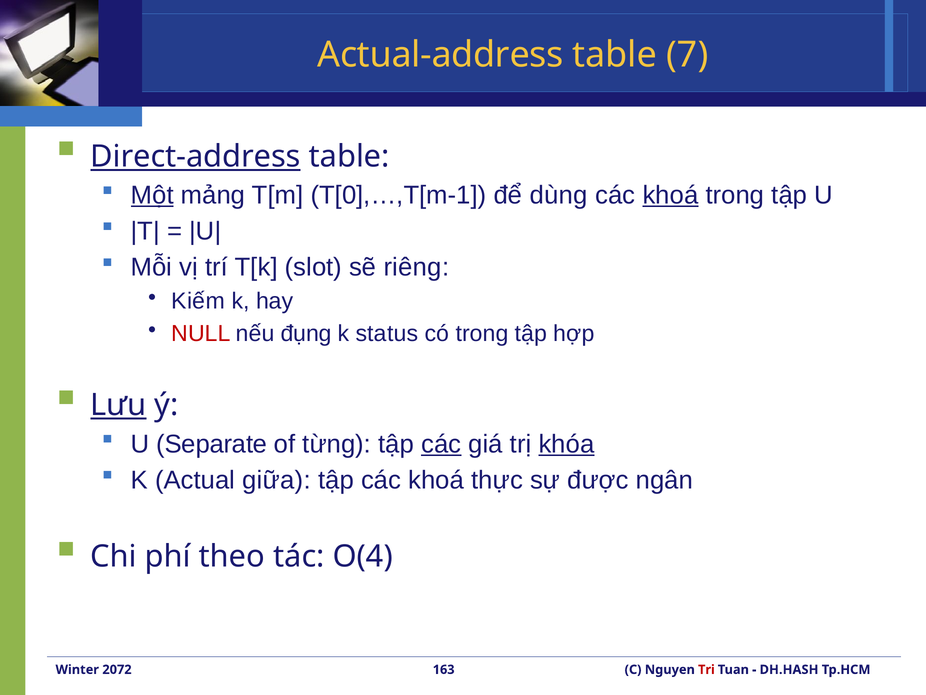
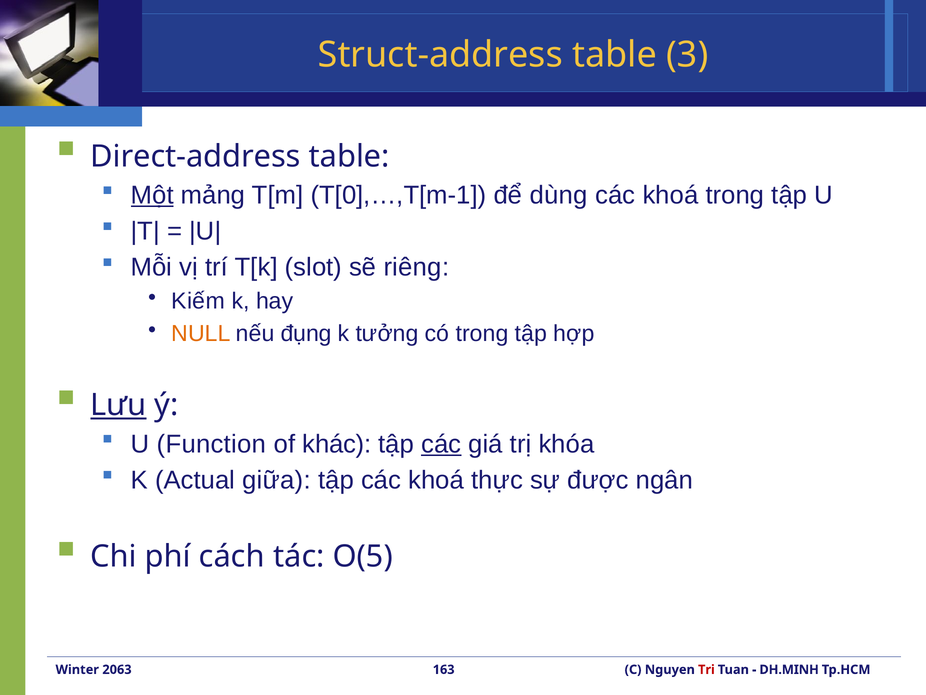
Actual-address: Actual-address -> Struct-address (440, 55)
7: 7 -> 3 (687, 55)
Direct-address underline: present -> none (196, 156)
khoá underline: present -> none (670, 195)
NULL colour: red -> orange (201, 333)
status: status -> tưởng (387, 333)
Separate: Separate -> Function (211, 444)
từng: từng -> khác (337, 444)
khóa underline: present -> none (566, 444)
theo: theo -> cách (232, 556)
O(4: O(4 -> O(5 (363, 556)
2072: 2072 -> 2063 (117, 669)
DH.HASH: DH.HASH -> DH.MINH (789, 669)
